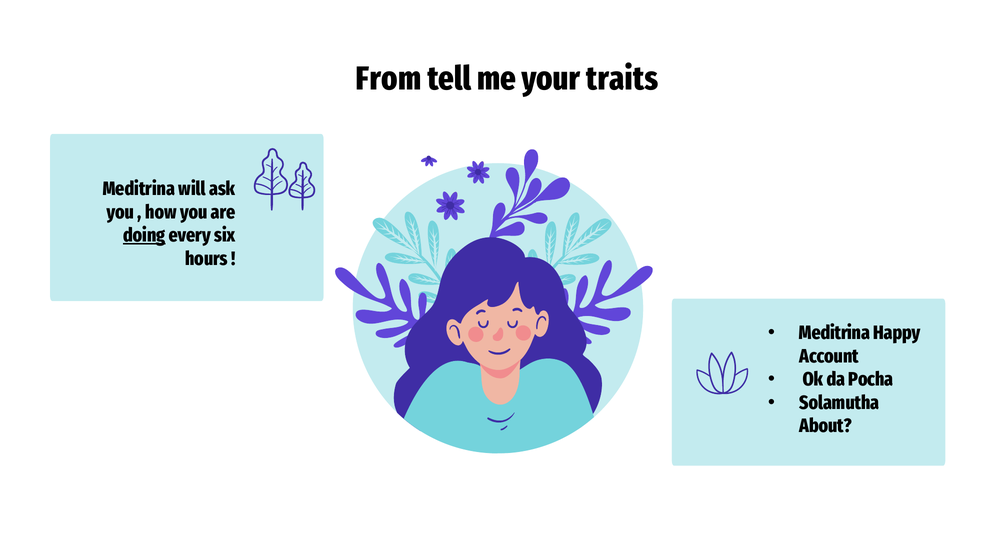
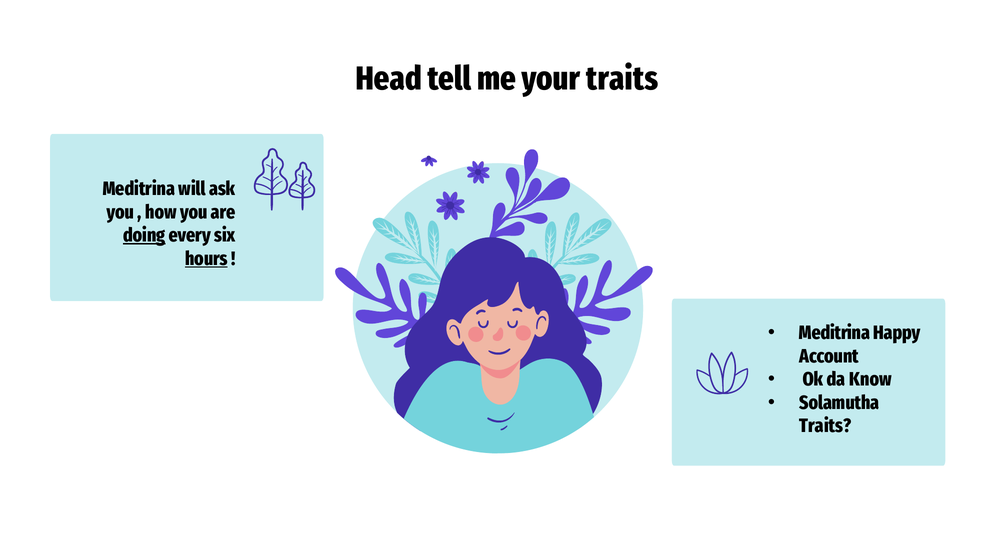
From: From -> Head (389, 79)
hours underline: none -> present (206, 259)
Pocha: Pocha -> Know (871, 380)
About: About -> Traits (825, 426)
